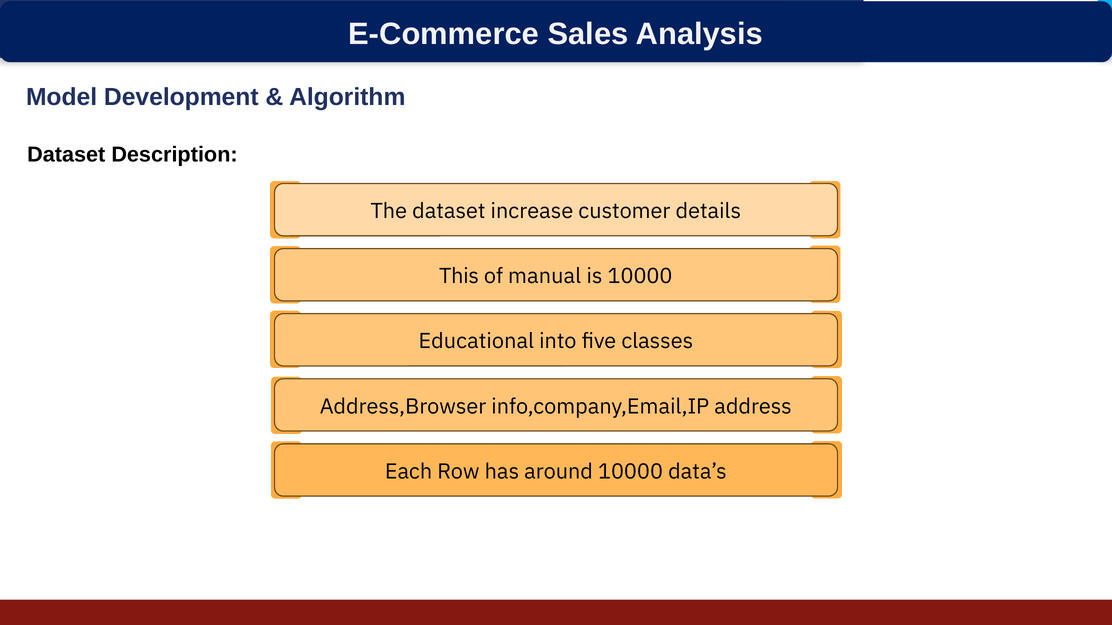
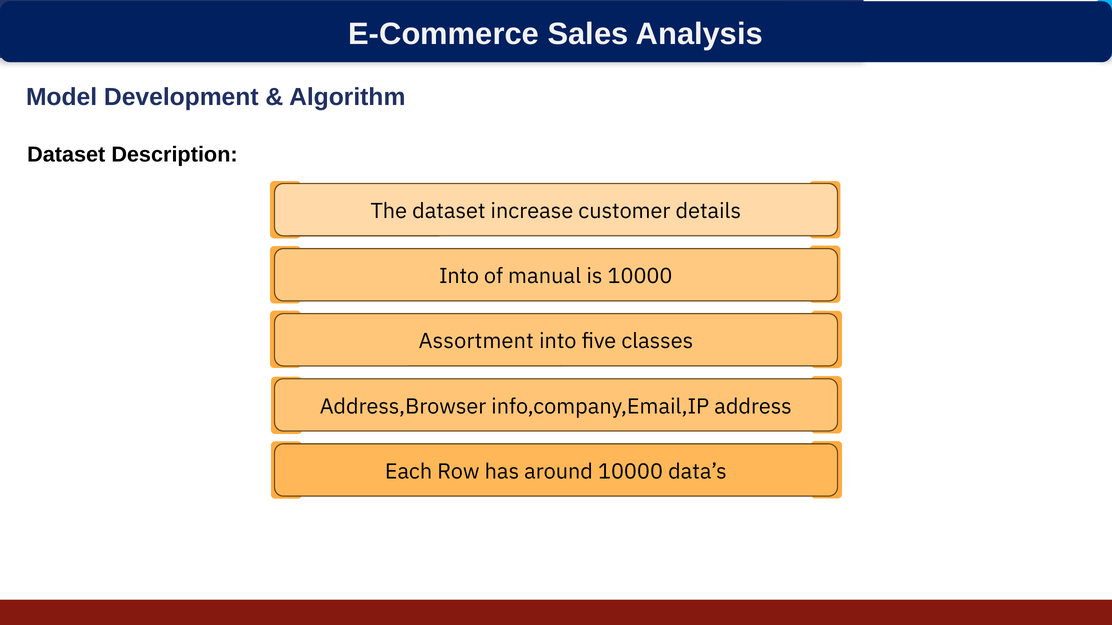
This: This -> Into (459, 276)
Educational: Educational -> Assortment (476, 342)
